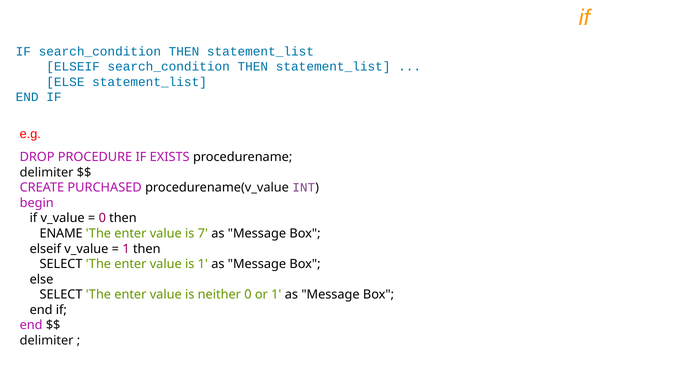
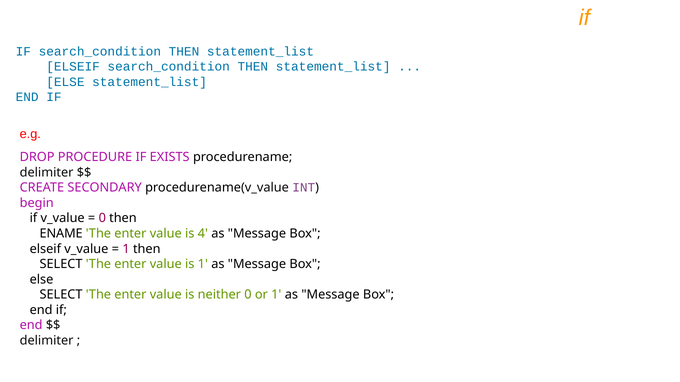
PURCHASED: PURCHASED -> SECONDARY (105, 188)
7: 7 -> 4 (203, 234)
